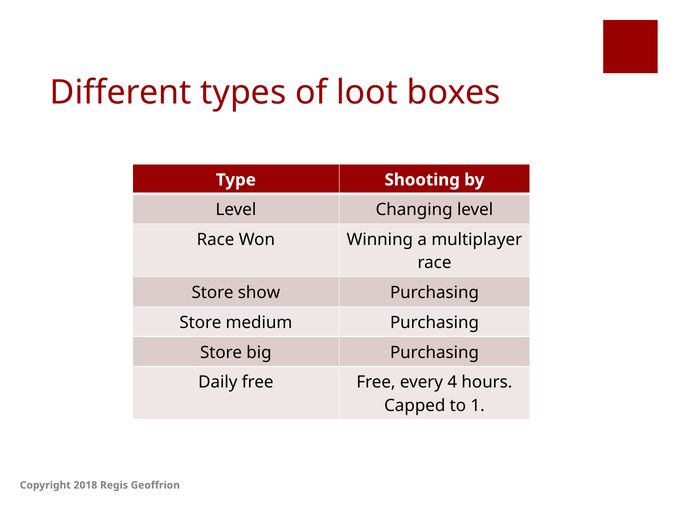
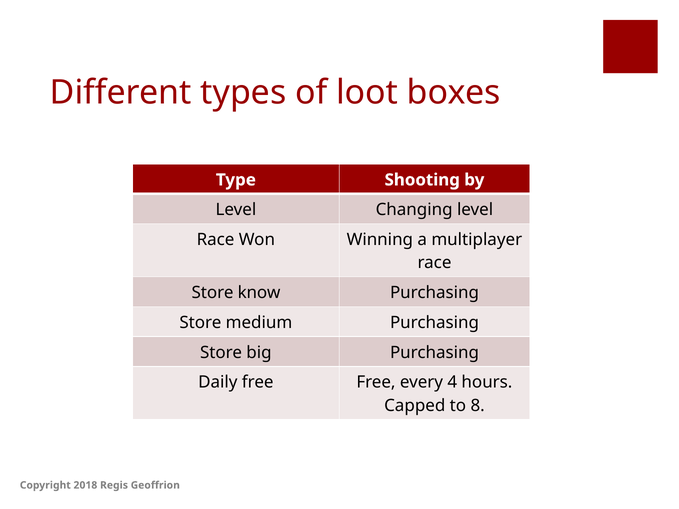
show: show -> know (259, 293)
1: 1 -> 8 (478, 406)
